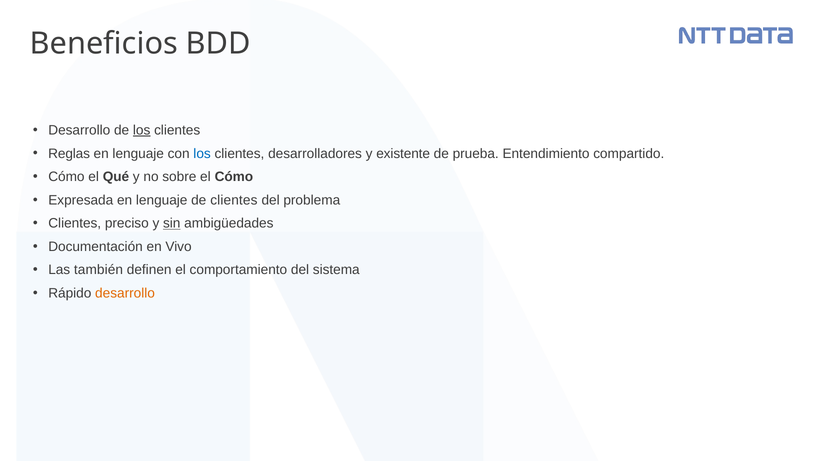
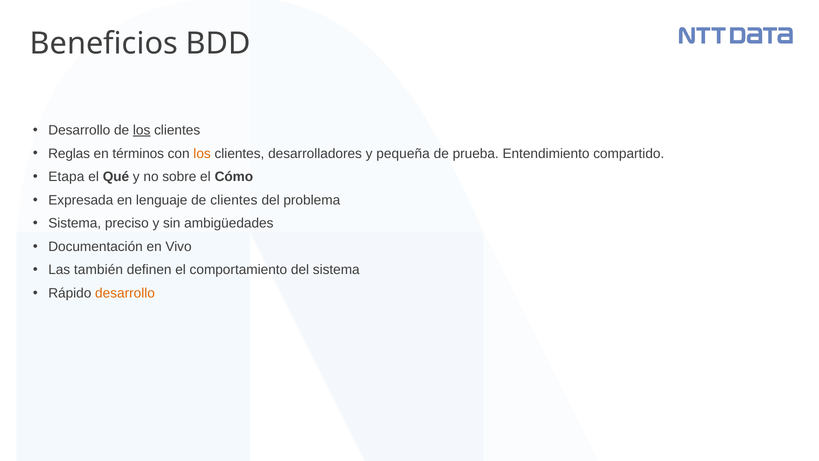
lenguaje: lenguaje -> términos (138, 153)
los colour: blue -> orange (202, 153)
existente: existente -> pequeña (403, 153)
Cómo: Cómo -> Etapa (66, 177)
Clientes: Clientes -> Sistema (75, 223)
sin underline: present -> none (172, 223)
